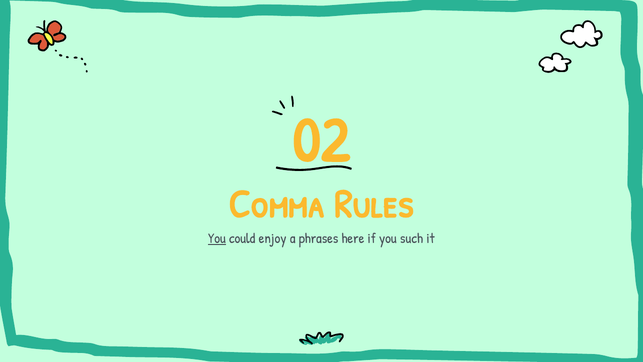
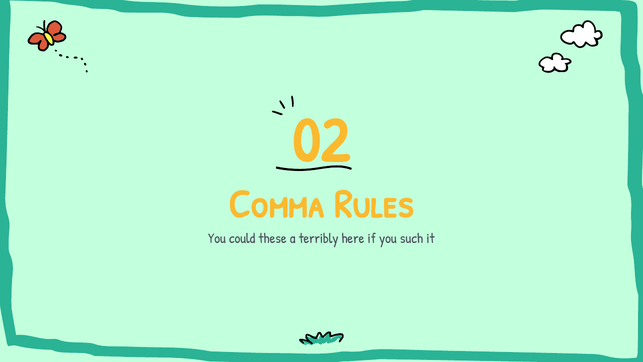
You underline: present -> none (217, 238)
enjoy: enjoy -> these (273, 238)
phrases: phrases -> terribly (319, 238)
